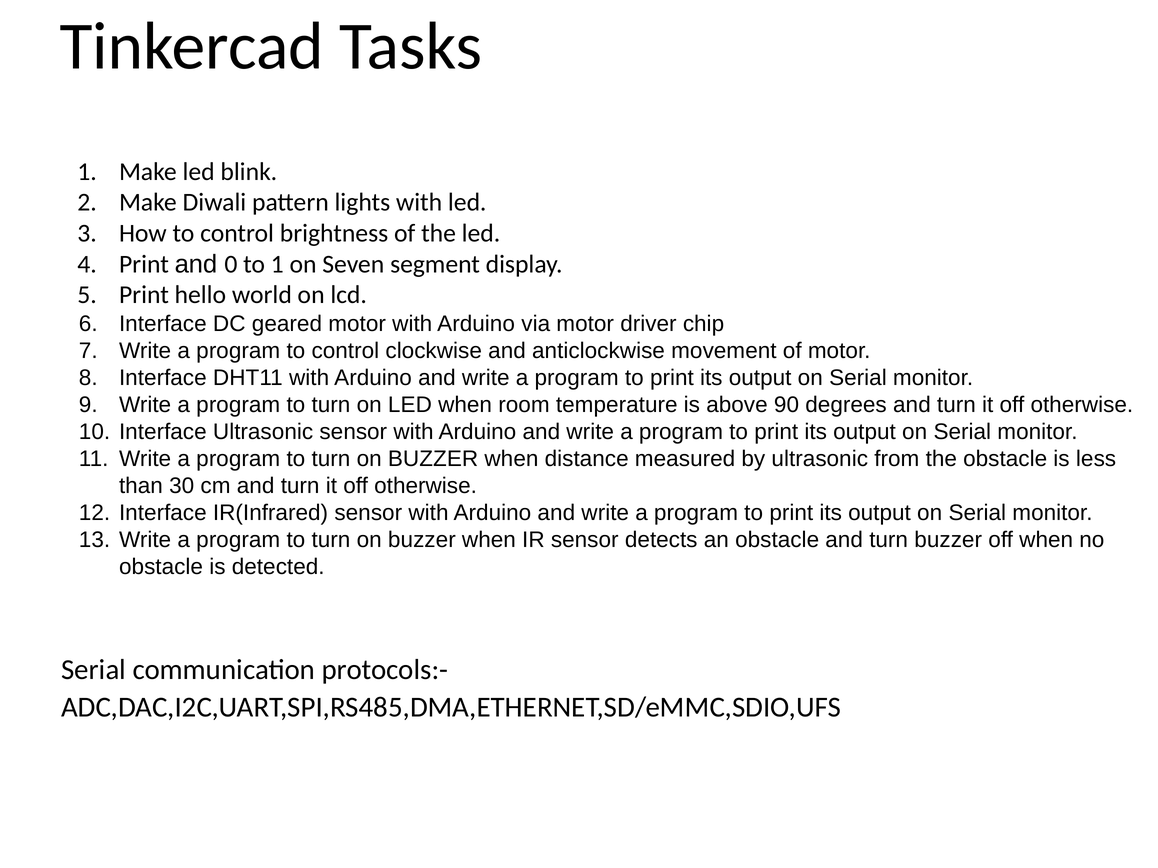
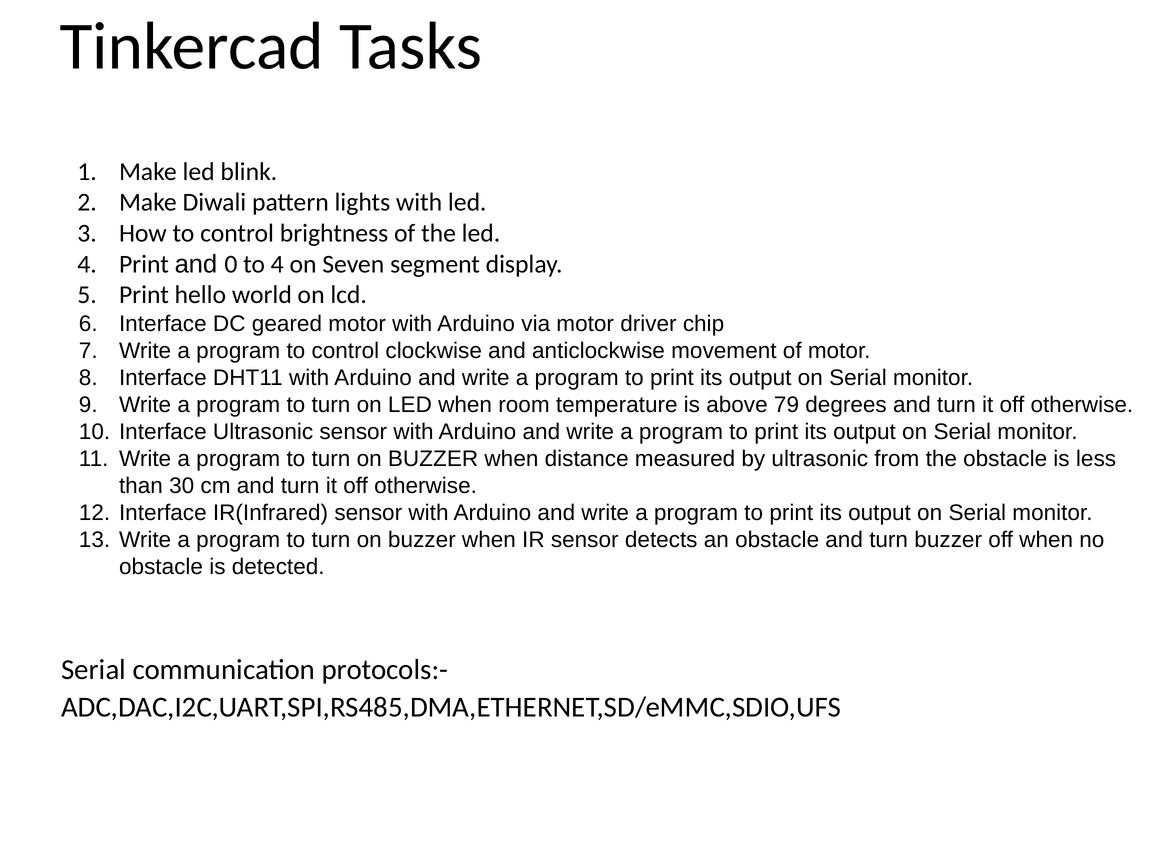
to 1: 1 -> 4 (277, 264)
90: 90 -> 79 (786, 405)
